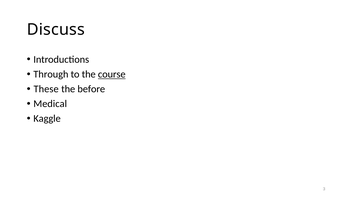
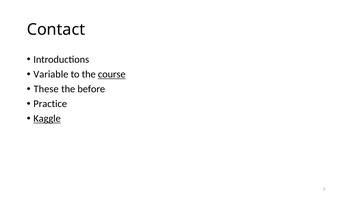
Discuss: Discuss -> Contact (56, 30)
Through: Through -> Variable (51, 74)
Medical: Medical -> Practice (50, 104)
Kaggle underline: none -> present (47, 119)
